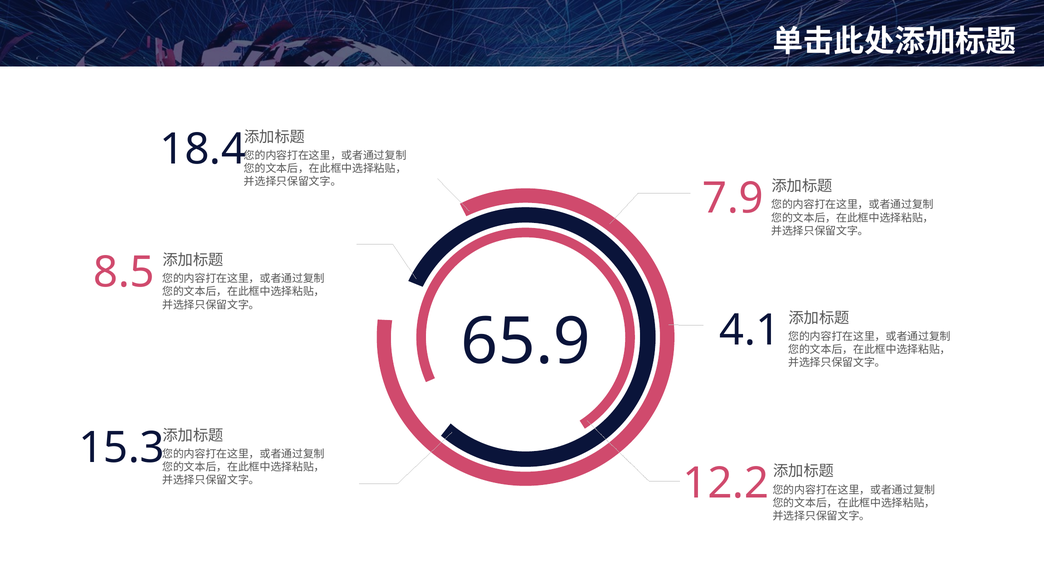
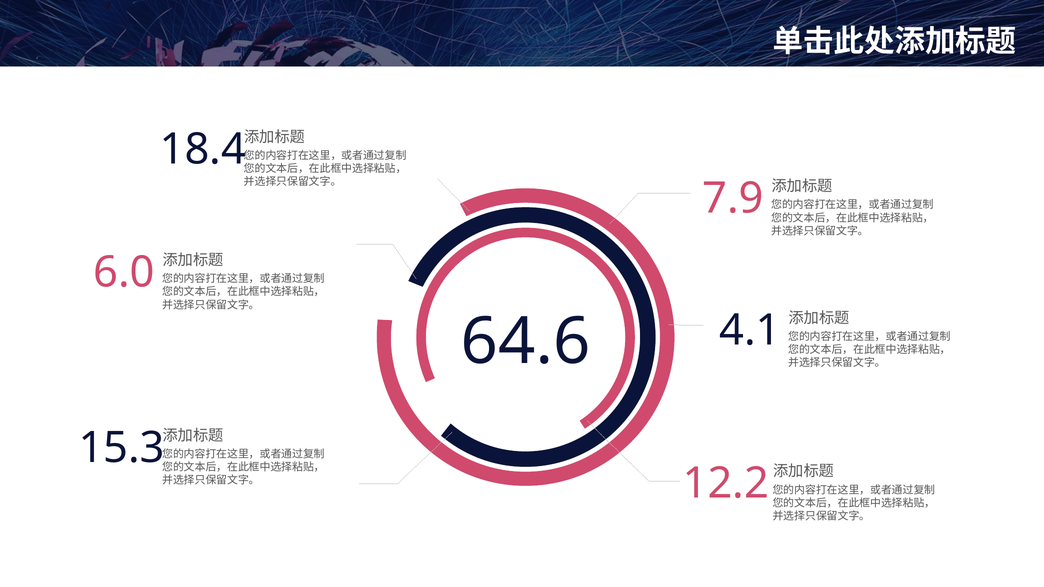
8.5: 8.5 -> 6.0 (124, 273)
65.9: 65.9 -> 64.6 (526, 342)
